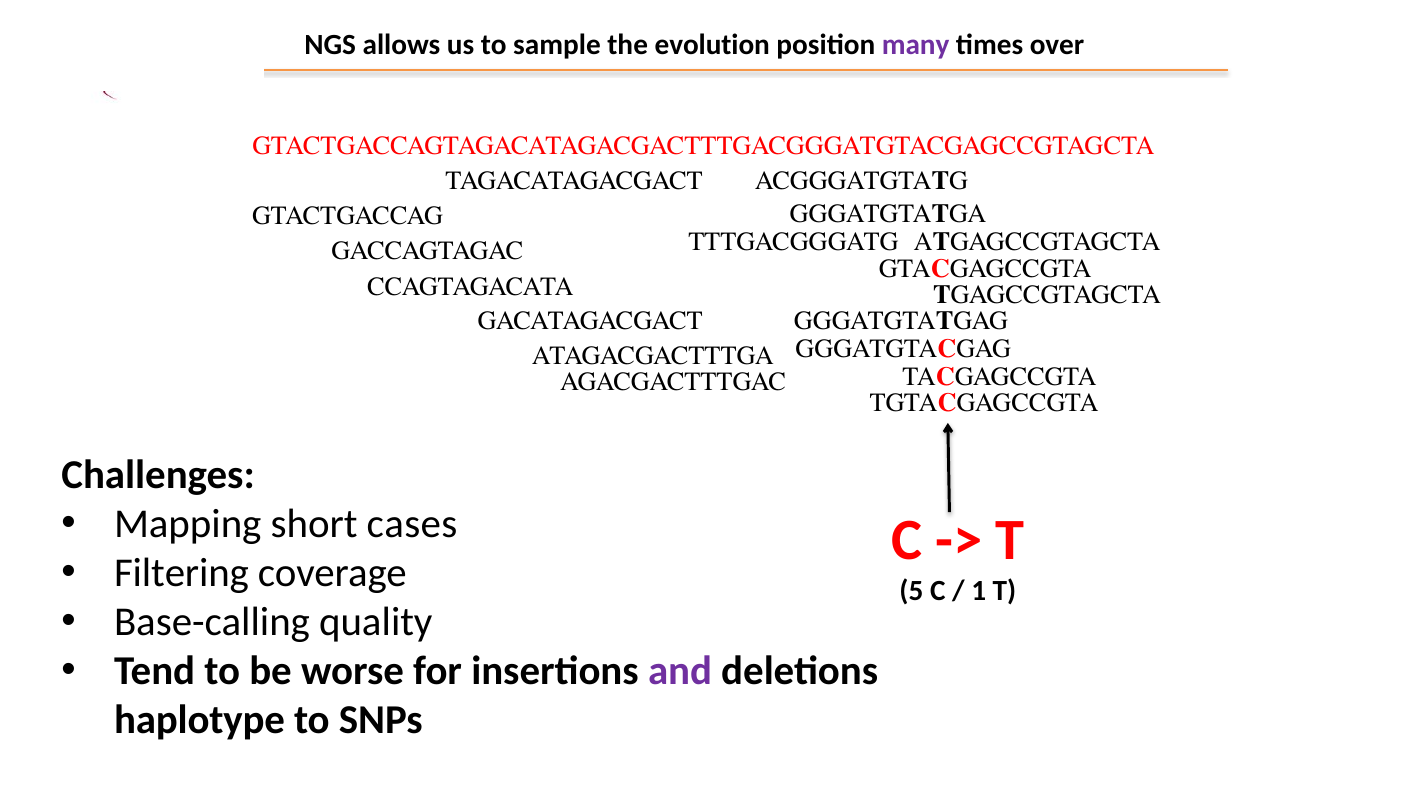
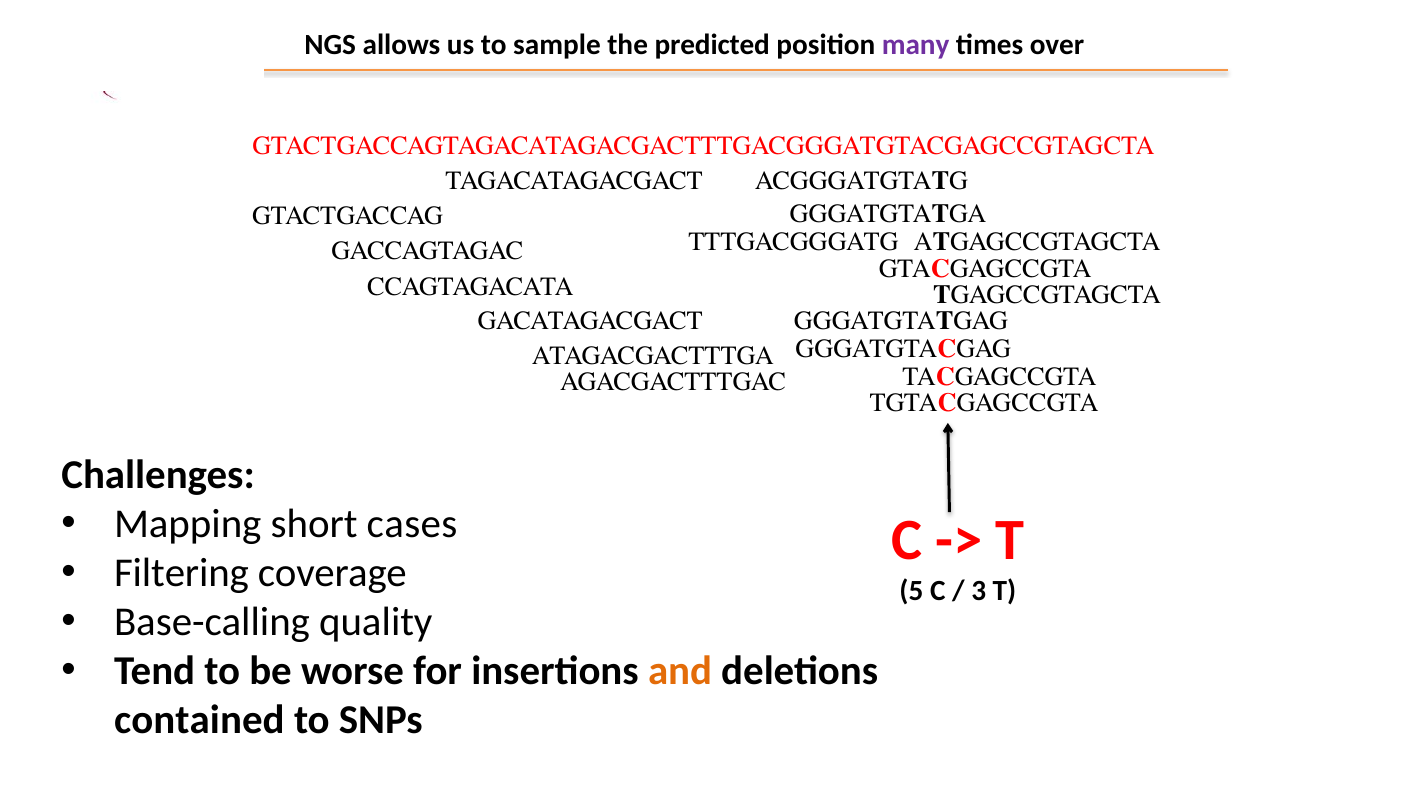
evolution: evolution -> predicted (712, 45)
1: 1 -> 3 (979, 591)
and colour: purple -> orange (680, 671)
haplotype: haplotype -> contained (199, 721)
